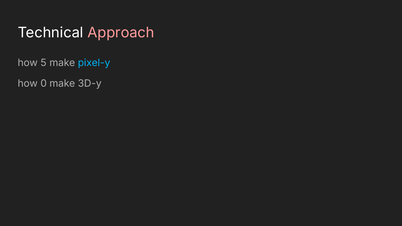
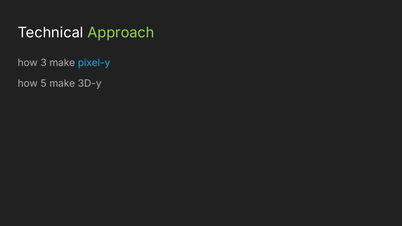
Approach colour: pink -> light green (121, 33)
5: 5 -> 3 (44, 63)
0: 0 -> 5 (43, 84)
